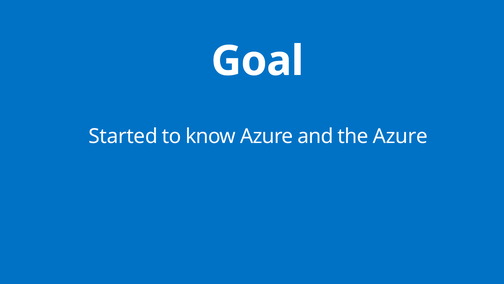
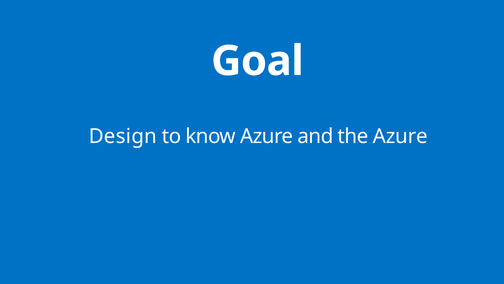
Started: Started -> Design (123, 136)
